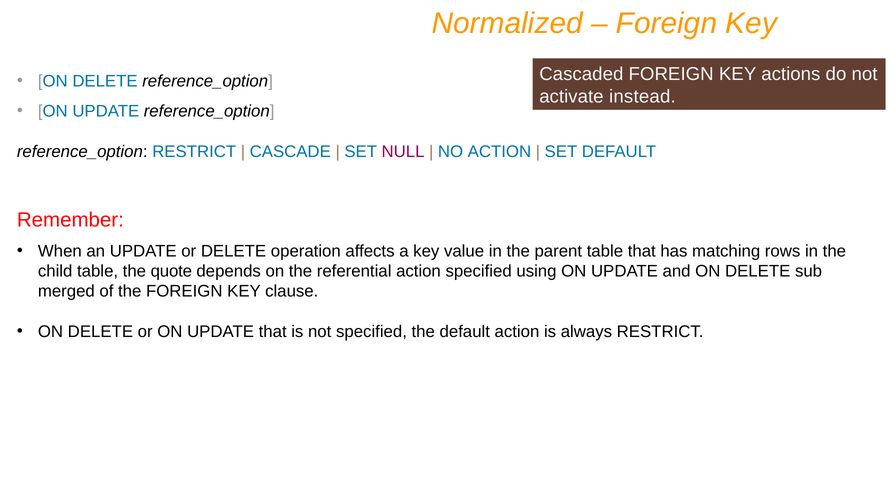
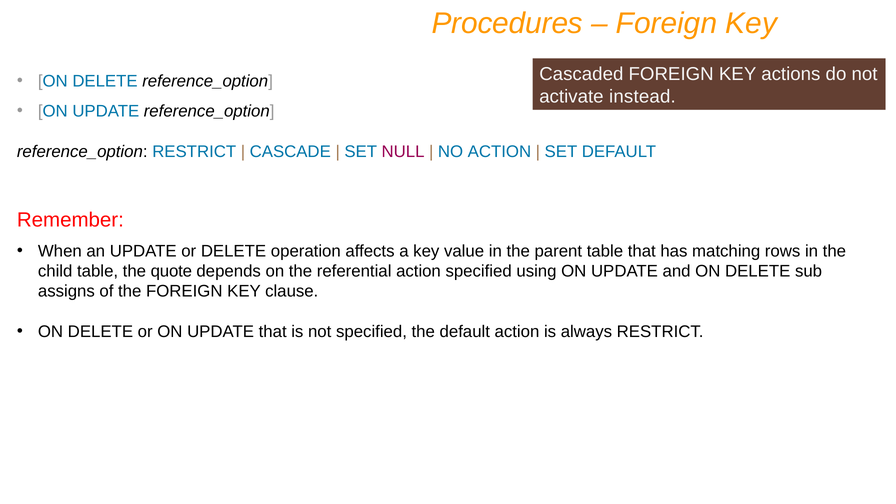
Normalized: Normalized -> Procedures (507, 23)
merged: merged -> assigns (66, 291)
